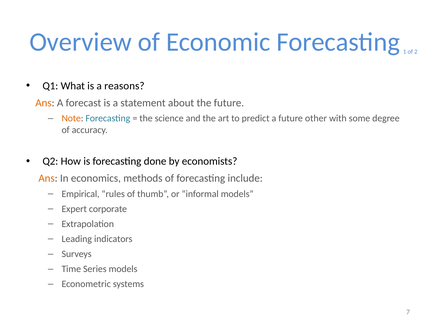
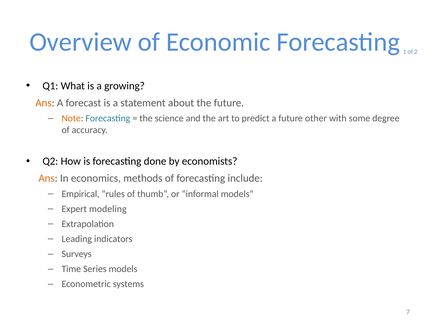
reasons: reasons -> growing (124, 86)
corporate: corporate -> modeling (108, 209)
